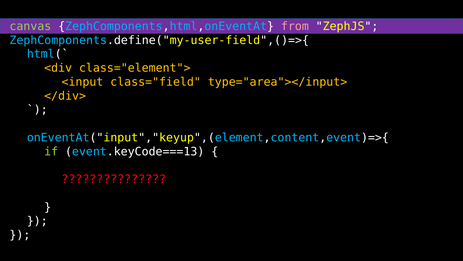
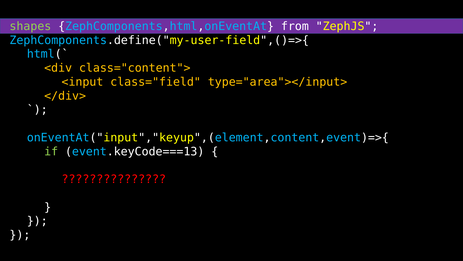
canvas: canvas -> shapes (30, 26)
from colour: pink -> white (295, 26)
class="element">: class="element"> -> class="content"> (135, 68)
